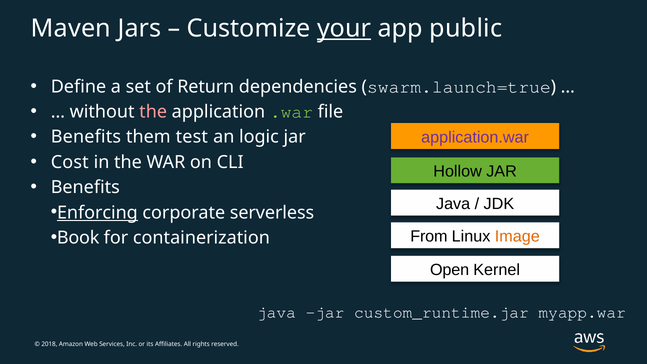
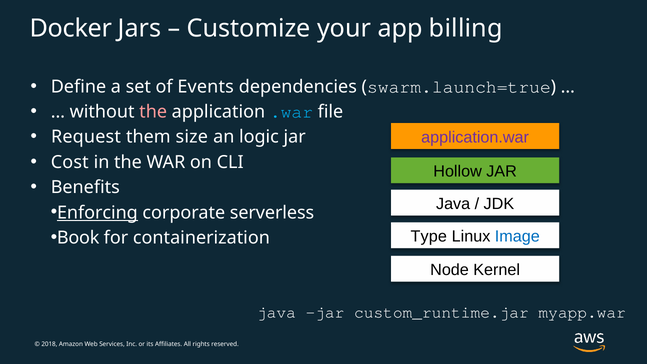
Maven: Maven -> Docker (71, 28)
your underline: present -> none (344, 28)
public: public -> billing (466, 28)
Return: Return -> Events (206, 87)
.war colour: light green -> light blue (291, 112)
Benefits: Benefits -> Request (86, 137)
test: test -> size (192, 137)
From: From -> Type (429, 236)
Image colour: orange -> blue (517, 236)
Open: Open -> Node (450, 270)
